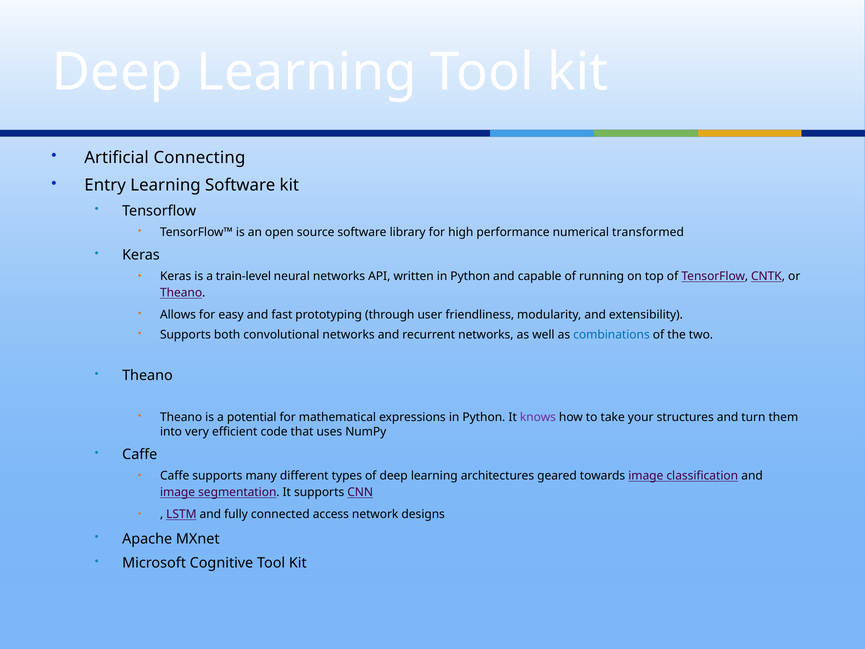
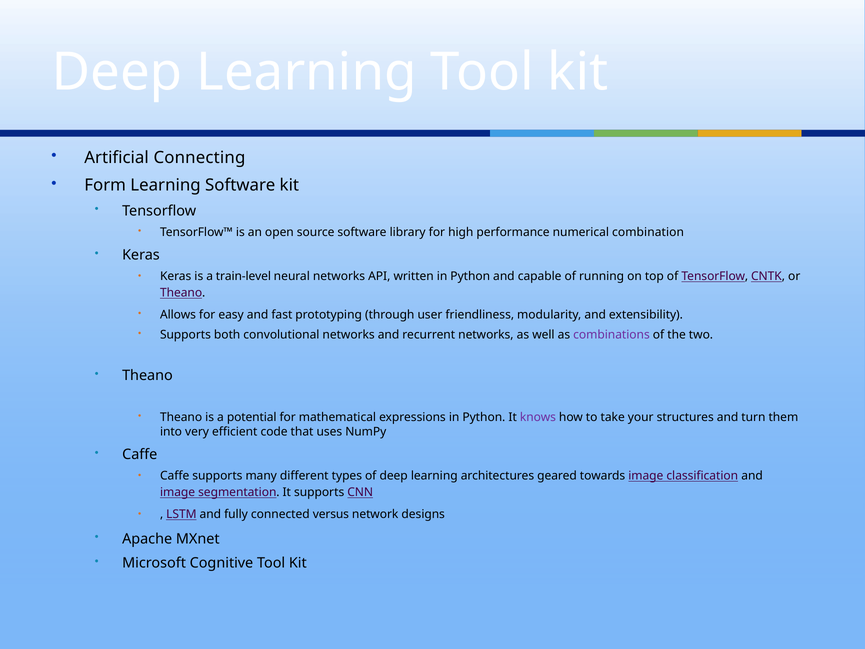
Entry: Entry -> Form (105, 185)
transformed: transformed -> combination (648, 232)
combinations colour: blue -> purple (611, 335)
access: access -> versus (331, 514)
